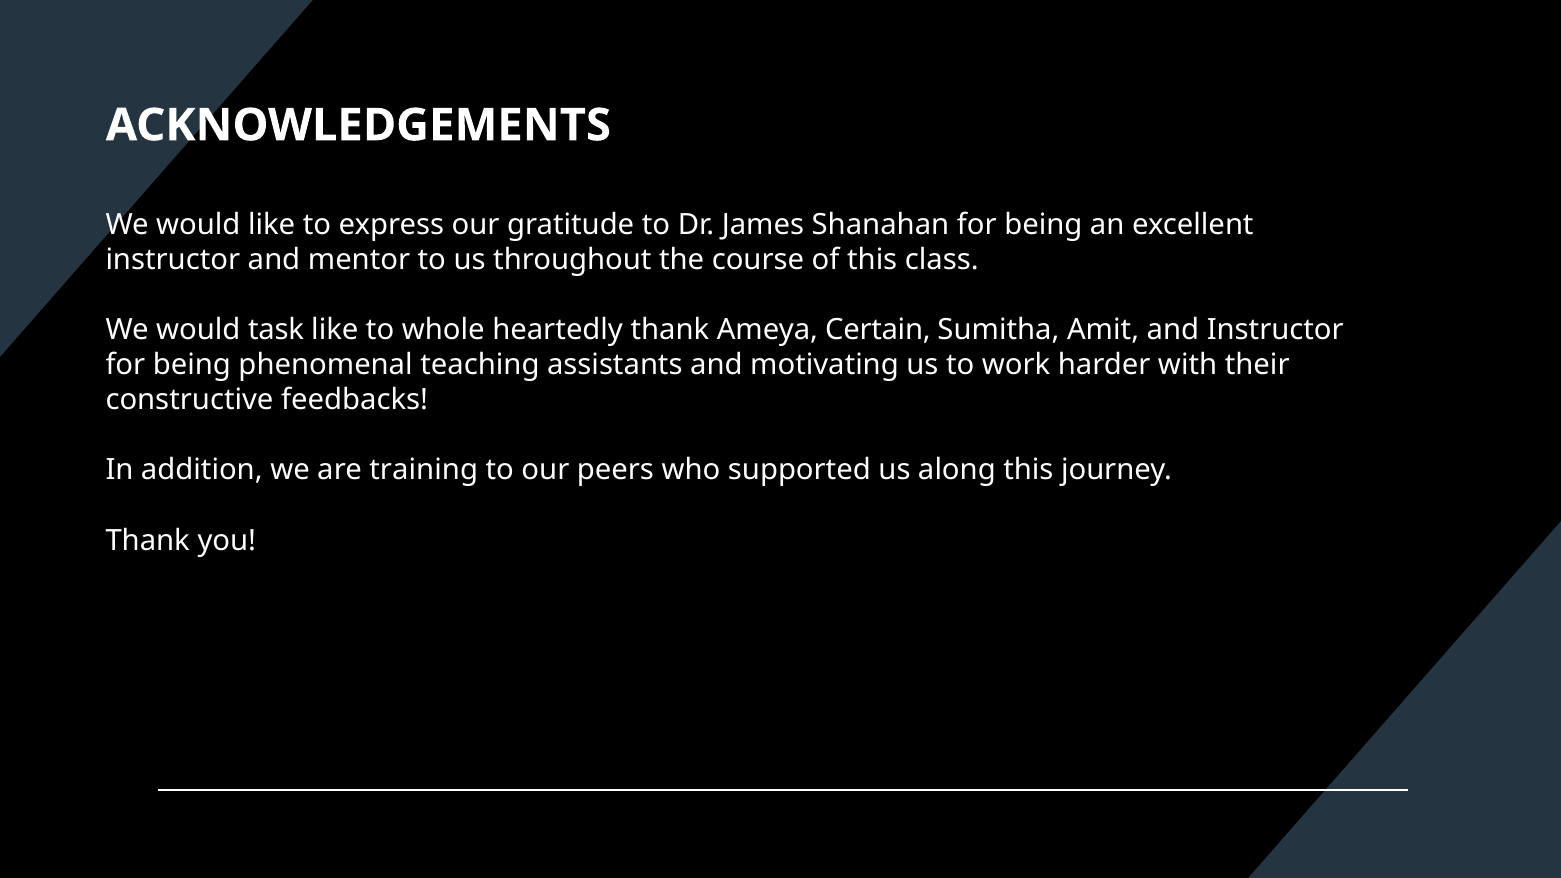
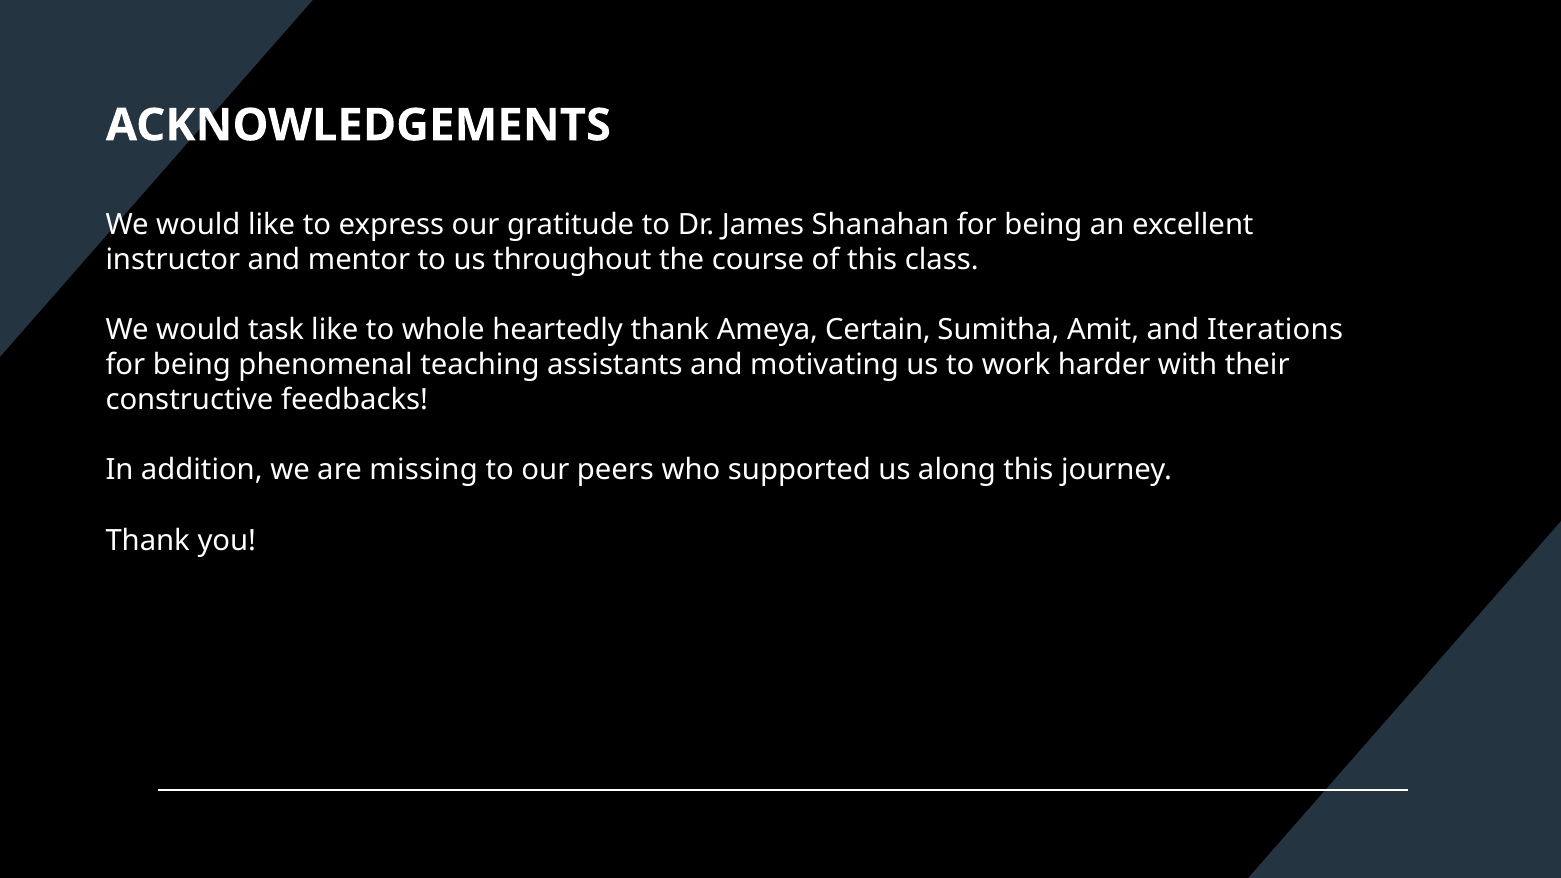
and Instructor: Instructor -> Iterations (1275, 330)
training: training -> missing (424, 470)
